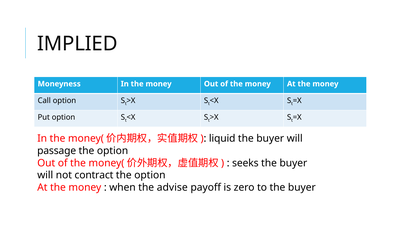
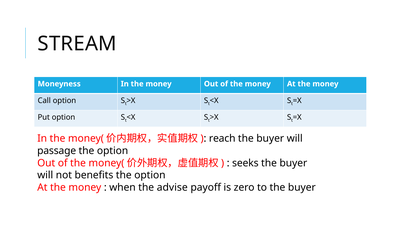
IMPLIED: IMPLIED -> STREAM (77, 44)
liquid: liquid -> reach (222, 138)
contract: contract -> benefits (94, 175)
